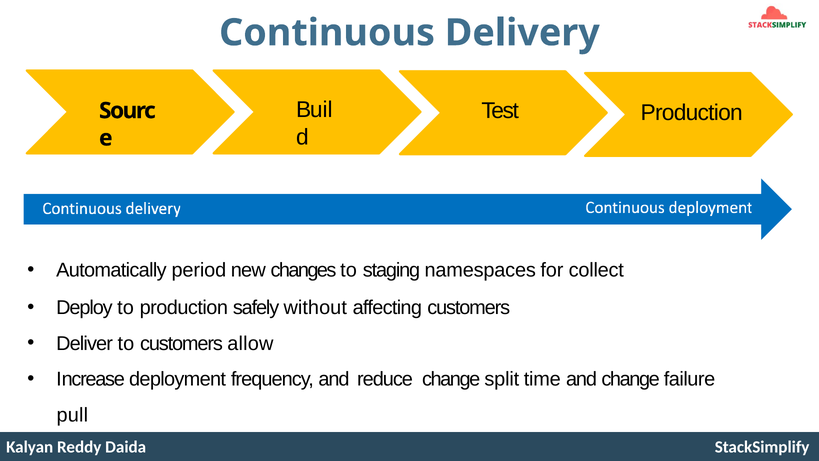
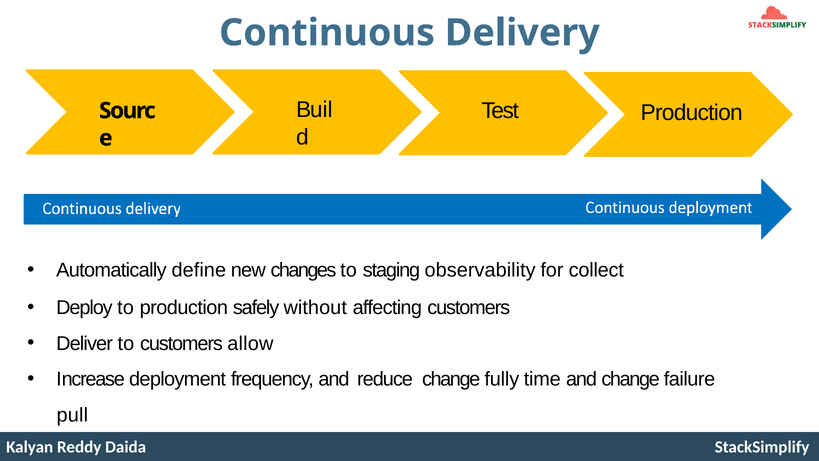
period: period -> define (199, 270)
namespaces: namespaces -> observability (480, 270)
split: split -> fully (502, 379)
